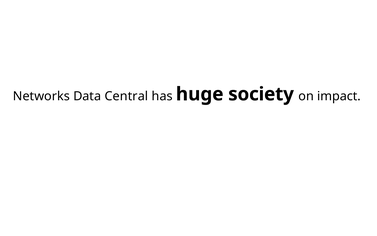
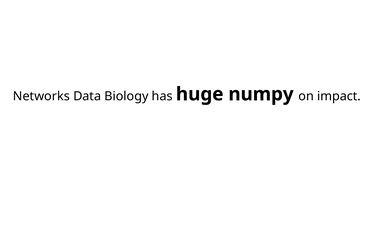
Central: Central -> Biology (126, 96)
society: society -> numpy (261, 94)
